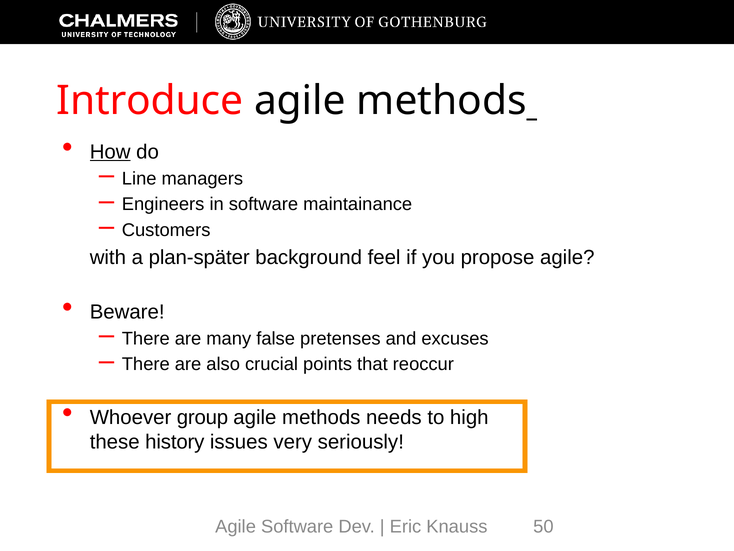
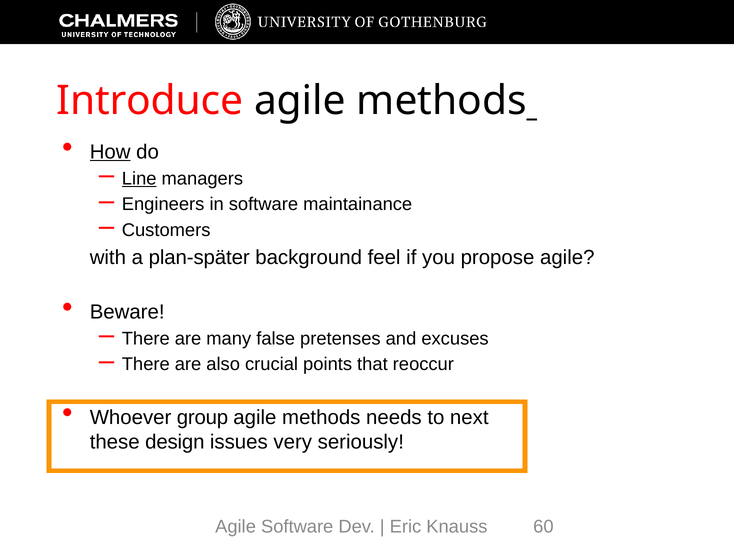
Line underline: none -> present (139, 178)
high: high -> next (469, 417)
history: history -> design (175, 442)
50: 50 -> 60 (543, 526)
